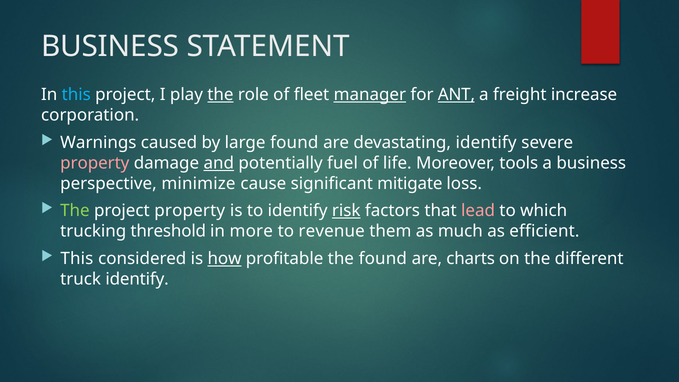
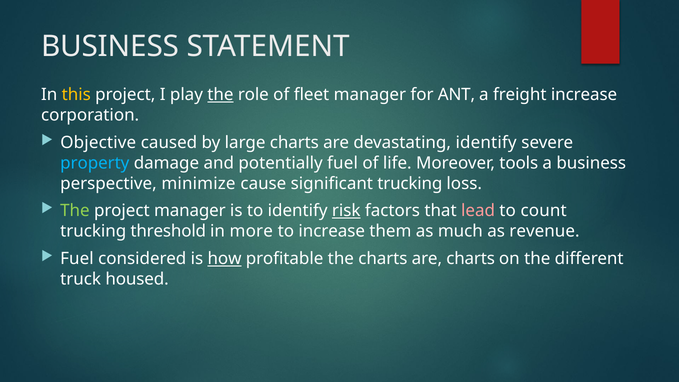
this colour: light blue -> yellow (76, 95)
manager underline: present -> none (370, 95)
ANT underline: present -> none (456, 95)
Warnings: Warnings -> Objective (98, 143)
large found: found -> charts (294, 143)
property colour: pink -> light blue (95, 163)
and underline: present -> none (219, 163)
significant mitigate: mitigate -> trucking (410, 183)
project property: property -> manager (190, 211)
which: which -> count (544, 211)
to revenue: revenue -> increase (332, 231)
efficient: efficient -> revenue (544, 231)
This: This -> Fuel (77, 259)
the found: found -> charts (383, 259)
truck identify: identify -> housed (137, 279)
